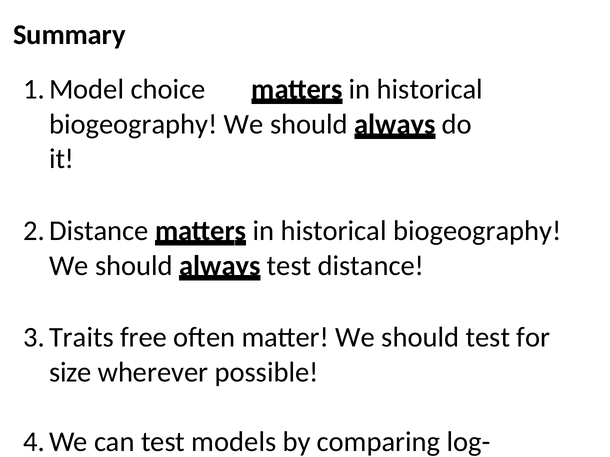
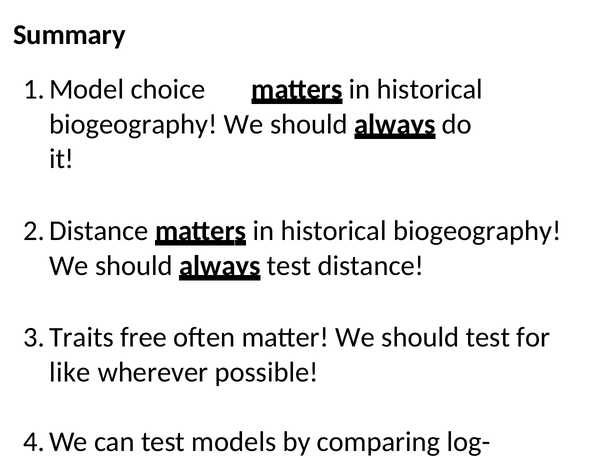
size: size -> like (70, 373)
